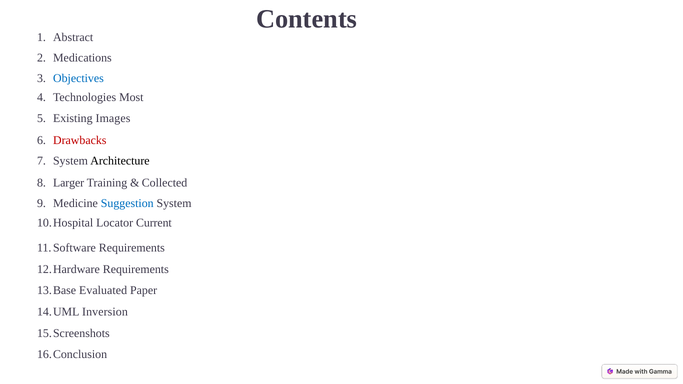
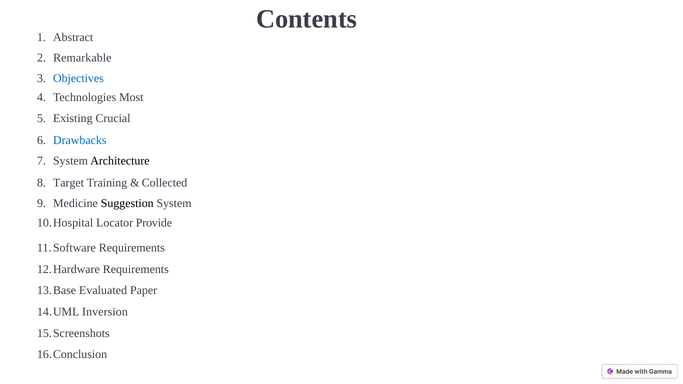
Medications: Medications -> Remarkable (82, 58)
Images: Images -> Crucial (113, 119)
Drawbacks colour: red -> blue (80, 140)
Larger: Larger -> Target (69, 183)
Suggestion colour: blue -> black (127, 203)
Current: Current -> Provide (154, 223)
